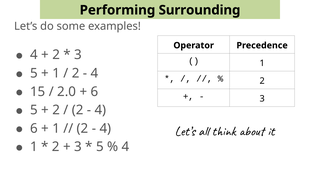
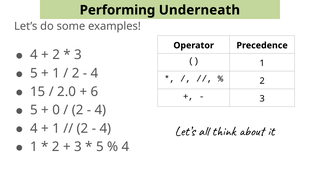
Surrounding: Surrounding -> Underneath (199, 10)
2: 2 -> 0 (56, 110)
6: 6 -> 4 (34, 128)
